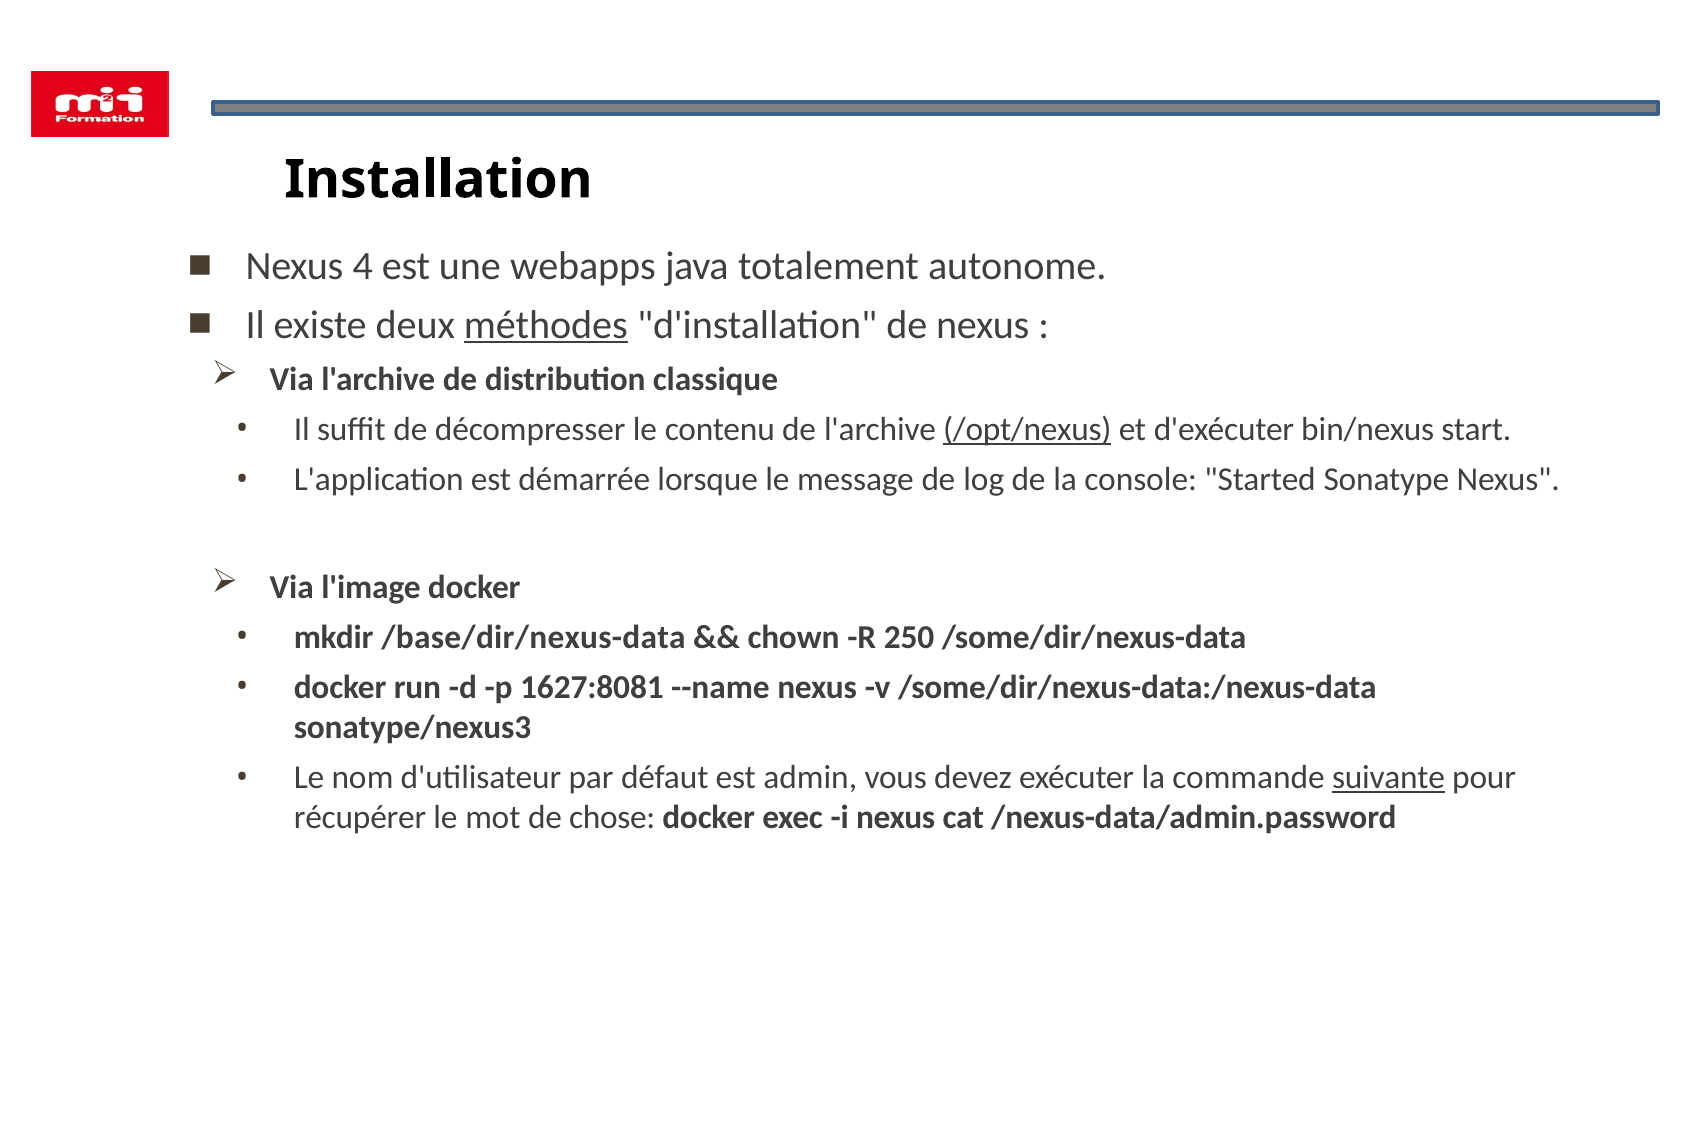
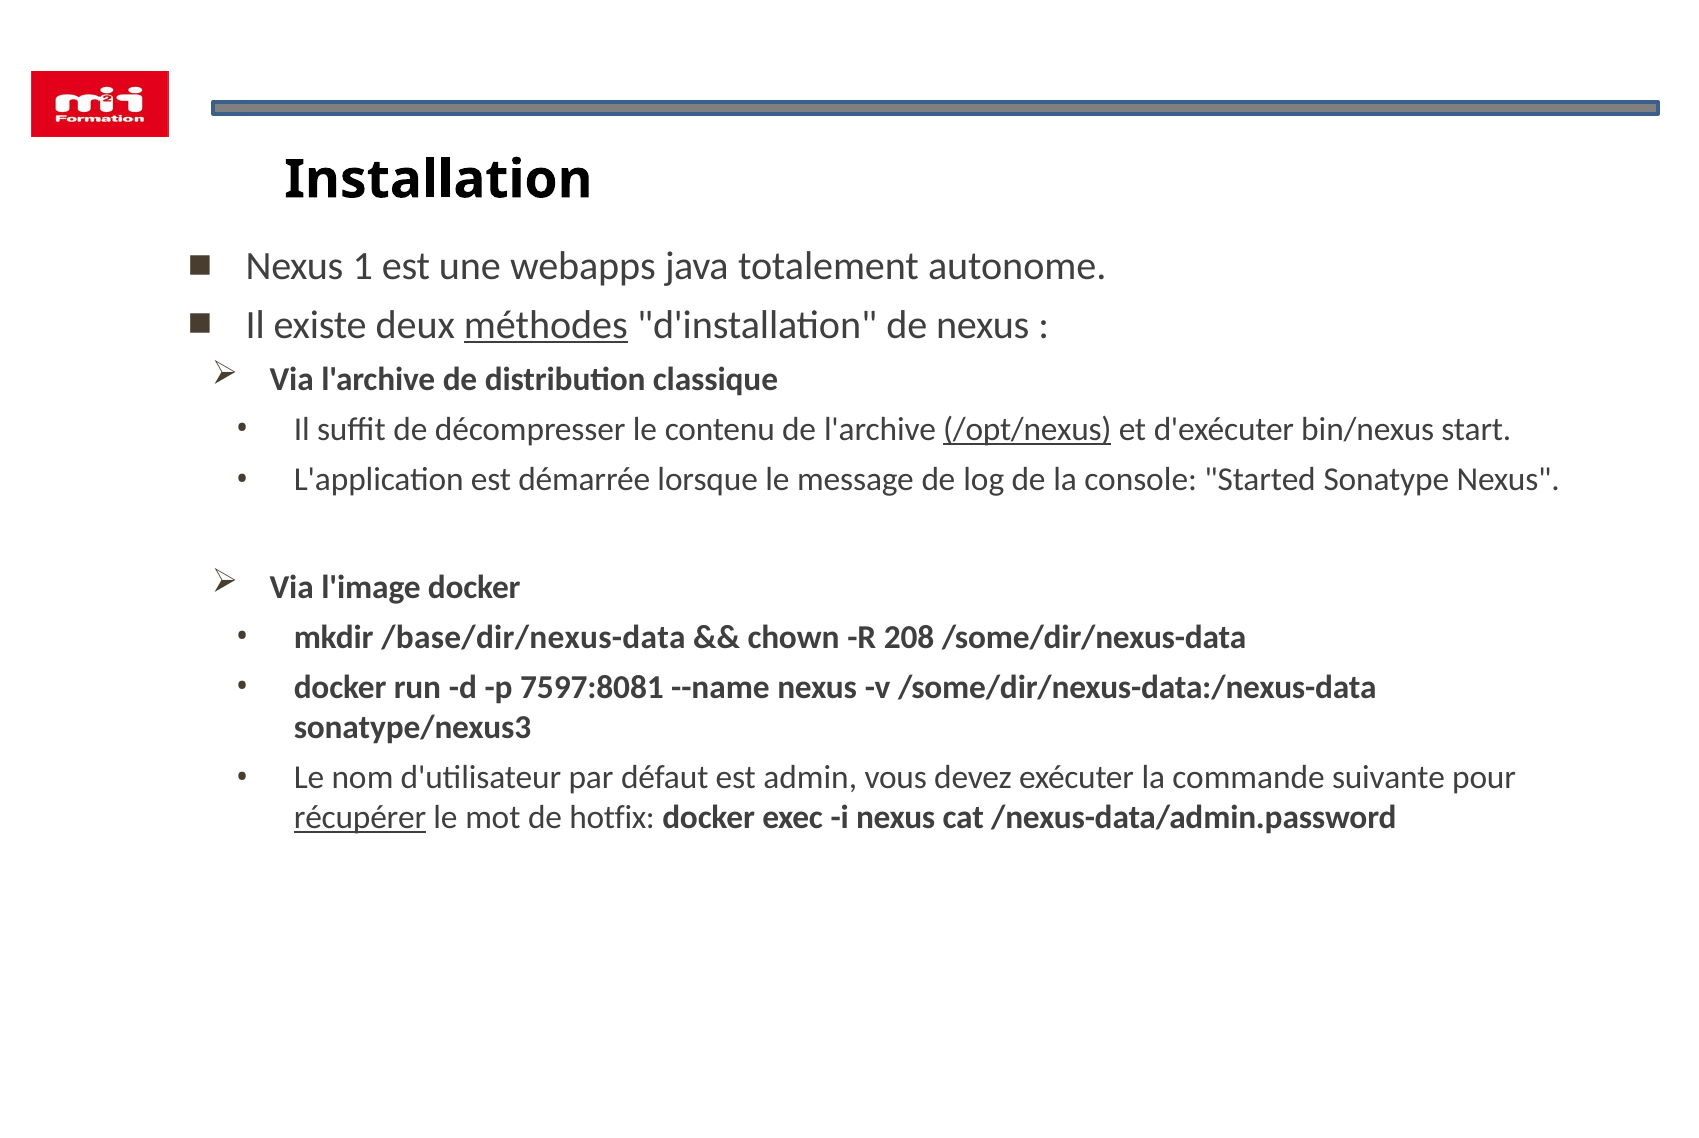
4: 4 -> 1 (363, 267)
250: 250 -> 208 (909, 638)
1627:8081: 1627:8081 -> 7597:8081 (592, 688)
suivante underline: present -> none (1389, 778)
récupérer underline: none -> present (360, 818)
chose: chose -> hotfix (612, 818)
